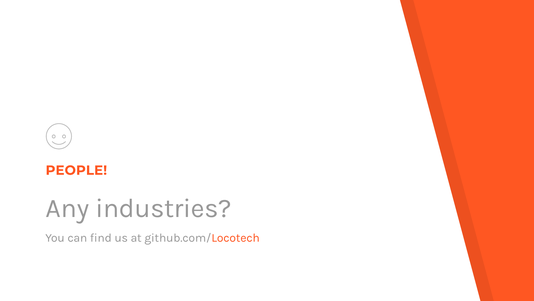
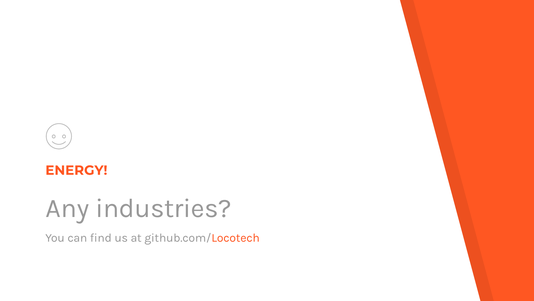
PEOPLE: PEOPLE -> ENERGY (76, 170)
